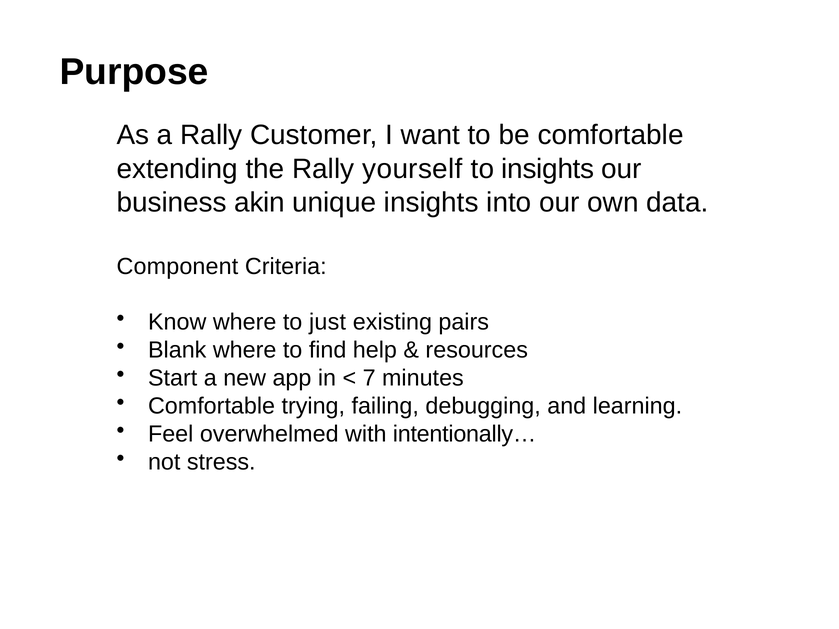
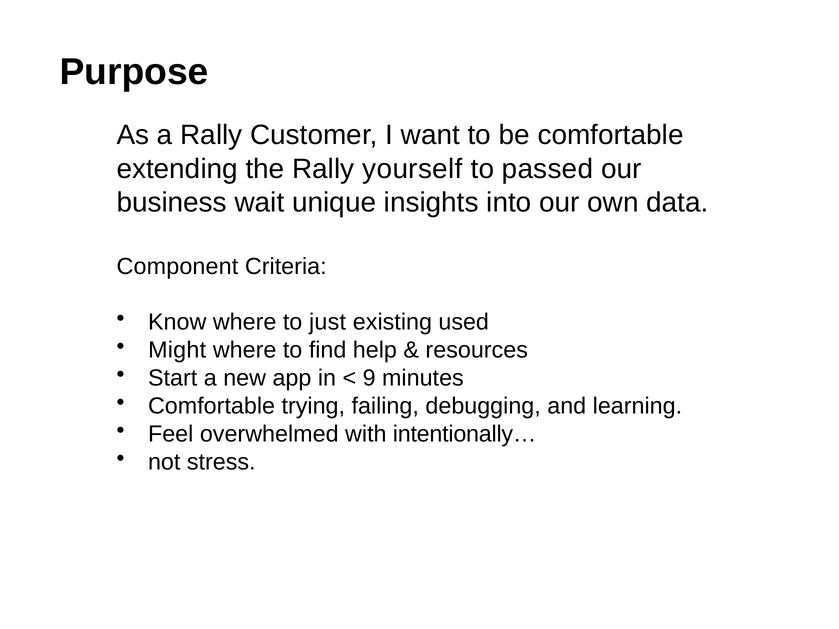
to insights: insights -> passed (548, 169)
akin: akin -> wait (260, 202)
pairs: pairs -> used (464, 322)
Blank: Blank -> Might (177, 350)
7: 7 -> 9 (369, 378)
